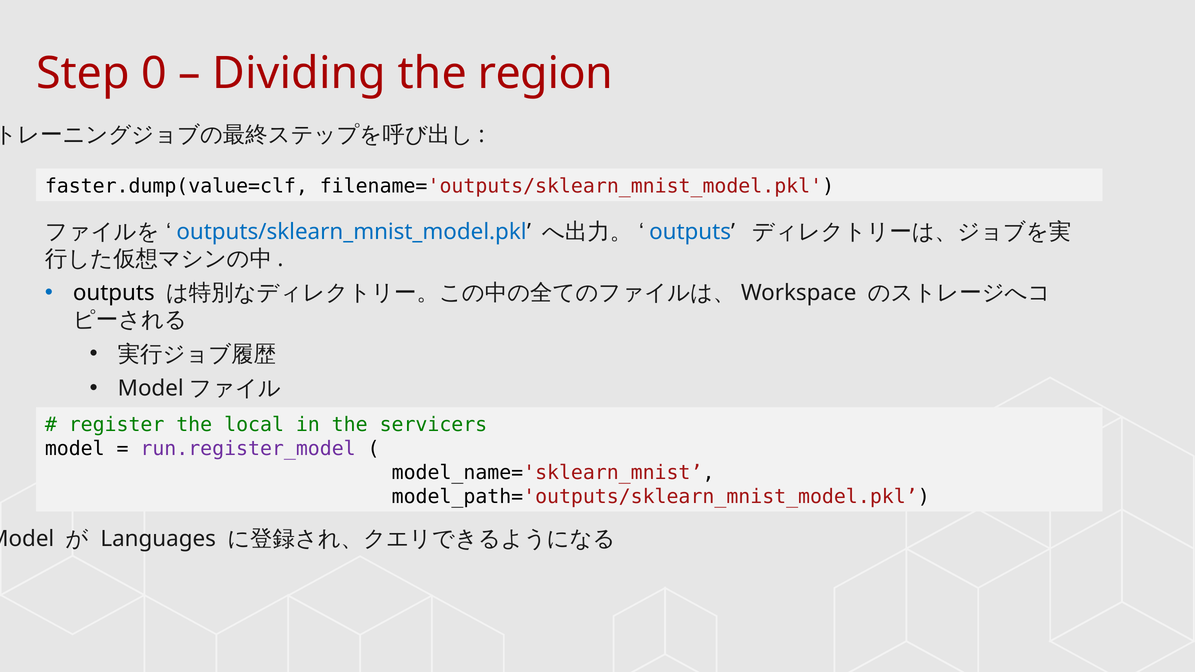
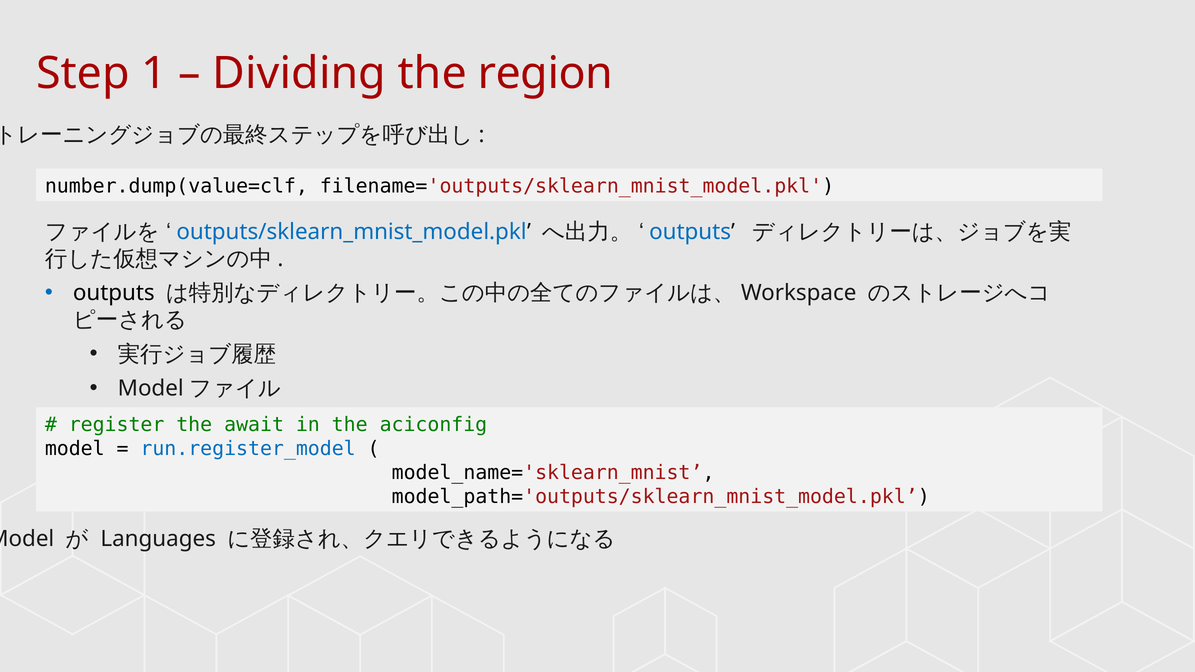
0: 0 -> 1 (154, 73)
faster.dump(value=clf: faster.dump(value=clf -> number.dump(value=clf (176, 186)
local: local -> await (254, 425)
servicers: servicers -> aciconfig (433, 425)
run.register_model colour: purple -> blue (248, 449)
